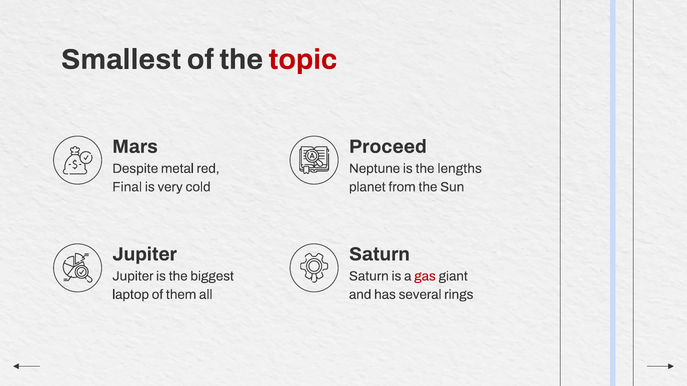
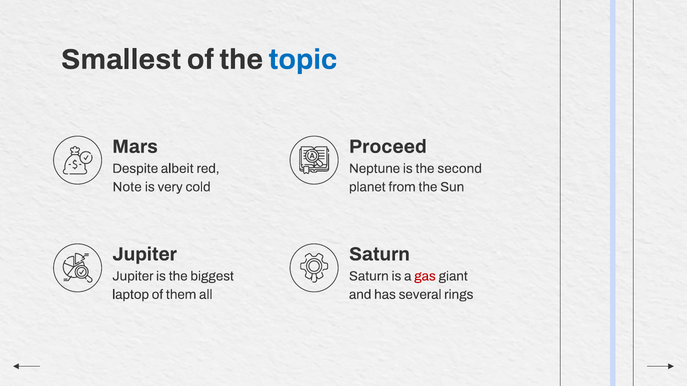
topic colour: red -> blue (303, 59)
metal: metal -> albeit (177, 169)
lengths: lengths -> second (460, 169)
Final: Final -> Note (127, 187)
